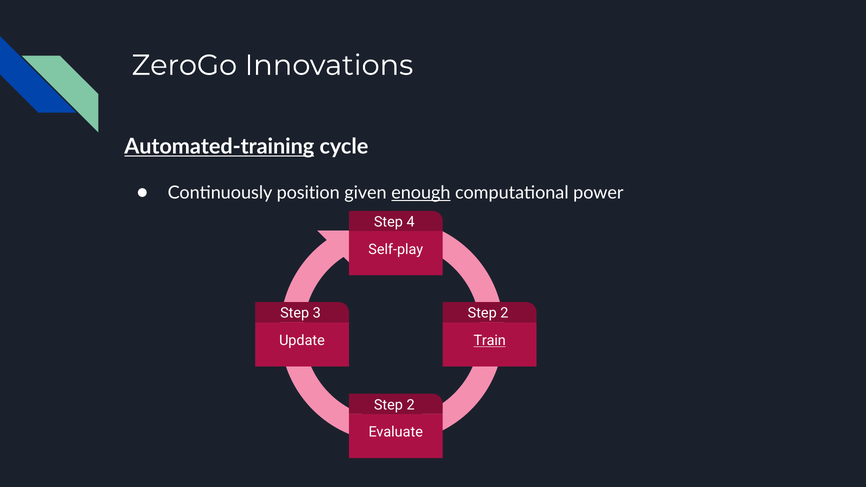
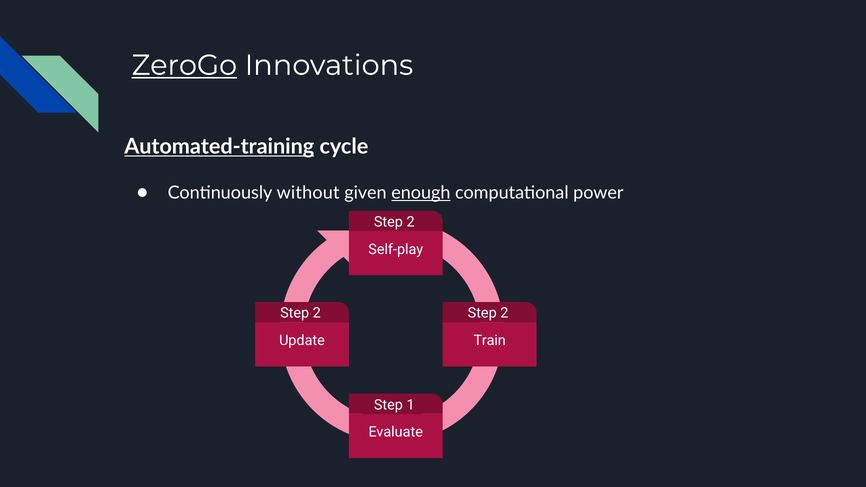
ZeroGo underline: none -> present (184, 65)
position: position -> without (308, 193)
4: 4 -> 2 (411, 222)
3: 3 -> 2 (317, 313)
Train underline: present -> none (490, 341)
2: 2 -> 1 (411, 405)
